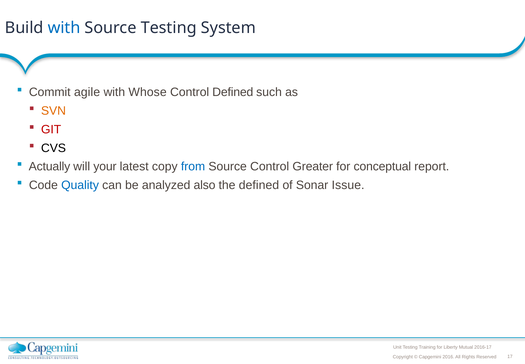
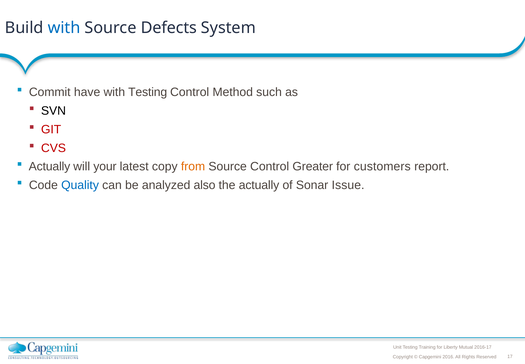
Source Testing: Testing -> Defects (169, 28)
agile: agile -> have (87, 92)
with Whose: Whose -> Testing (148, 92)
Control Defined: Defined -> Method (233, 92)
SVN colour: orange -> black (54, 111)
CVS colour: black -> red (53, 148)
from colour: blue -> orange (193, 166)
conceptual: conceptual -> customers (382, 166)
the defined: defined -> actually (259, 185)
